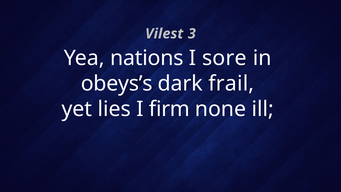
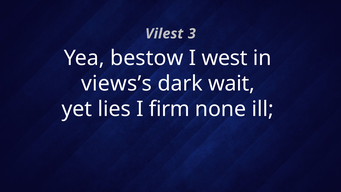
nations: nations -> bestow (147, 58)
sore: sore -> west (225, 58)
obeys’s: obeys’s -> views’s (116, 83)
frail: frail -> wait (231, 83)
